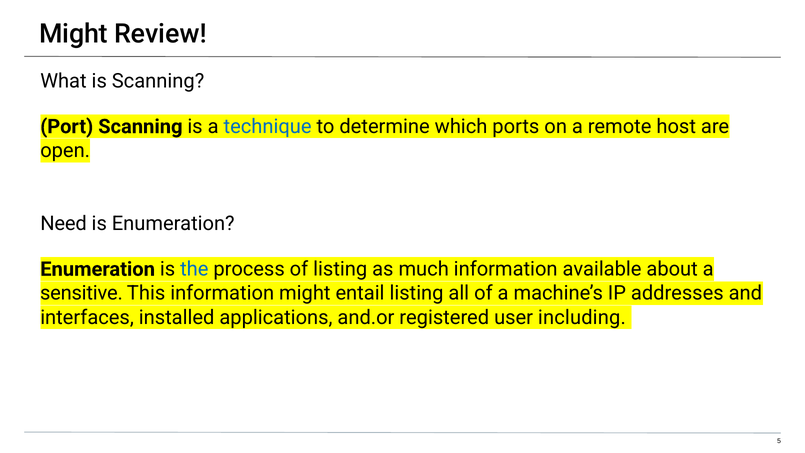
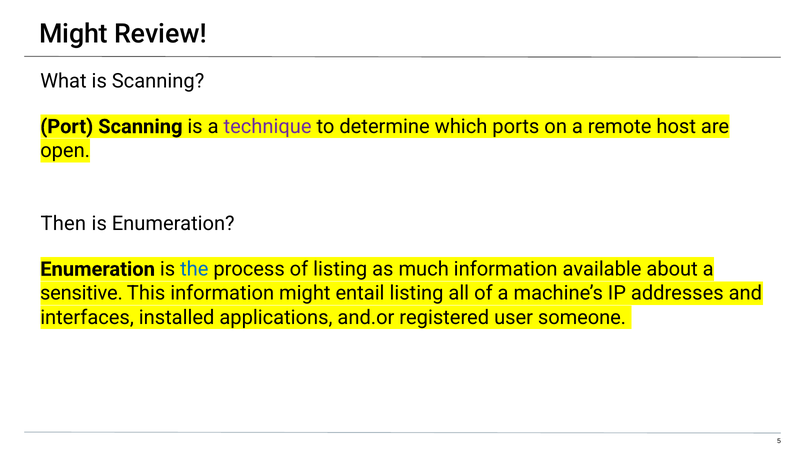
technique colour: blue -> purple (268, 127)
Need: Need -> Then (63, 224)
including: including -> someone (582, 317)
